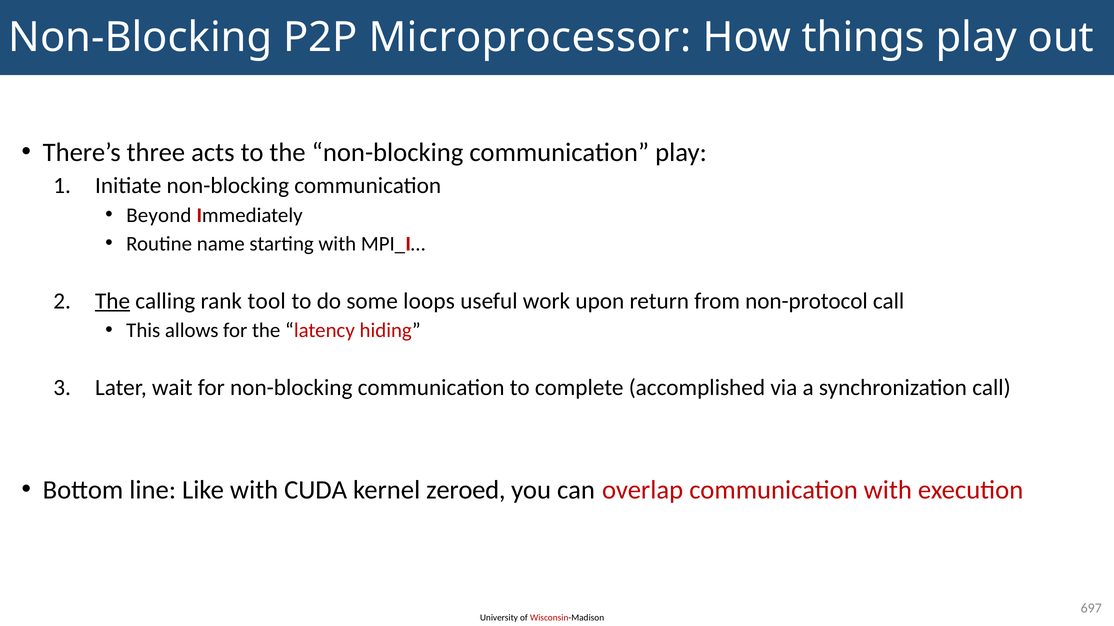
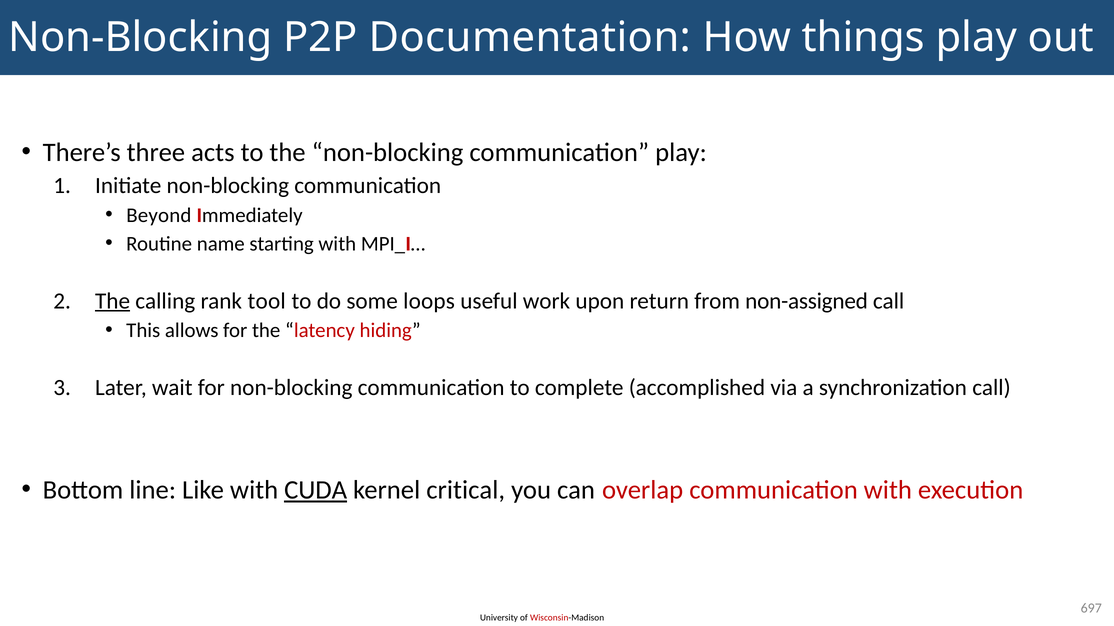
Microprocessor: Microprocessor -> Documentation (530, 37)
non-protocol: non-protocol -> non-assigned (807, 301)
CUDA underline: none -> present (316, 491)
zeroed: zeroed -> critical (466, 491)
